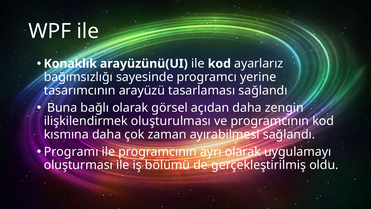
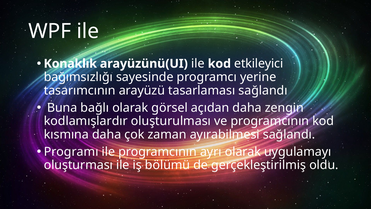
ayarlarız: ayarlarız -> etkileyici (259, 64)
ilişkilendirmek: ilişkilendirmek -> kodlamışlardır (86, 121)
